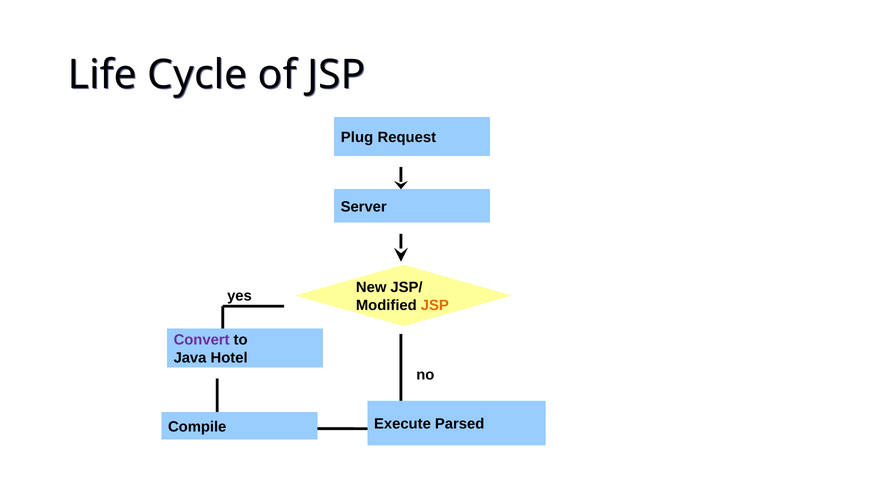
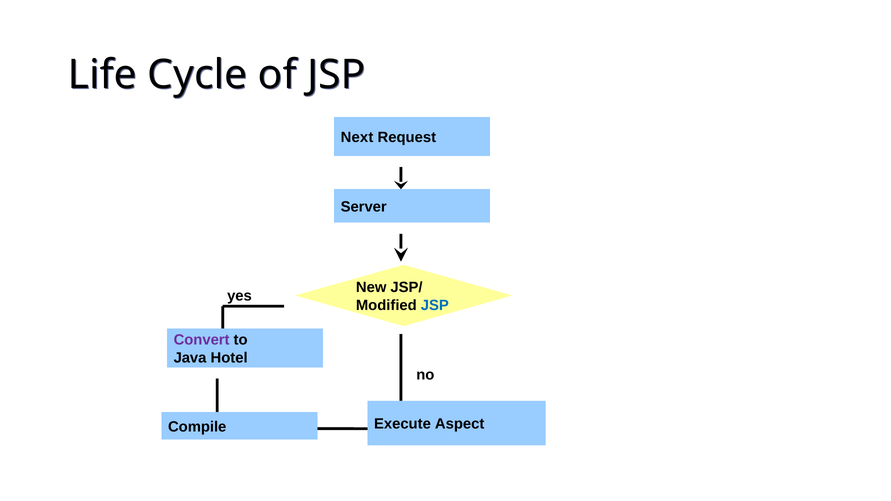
Plug: Plug -> Next (357, 137)
JSP colour: orange -> blue (435, 306)
Parsed: Parsed -> Aspect (460, 424)
